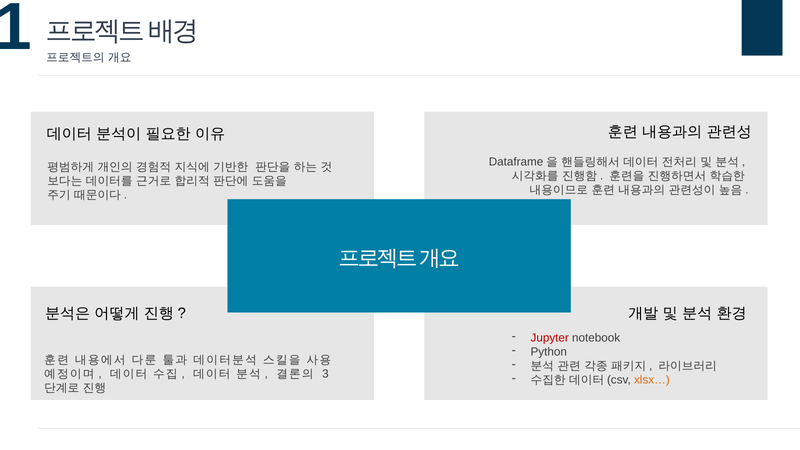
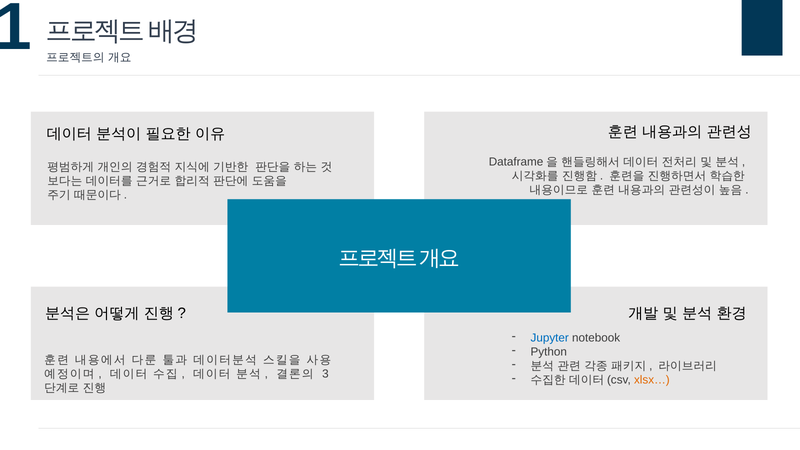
Jupyter colour: red -> blue (550, 338)
